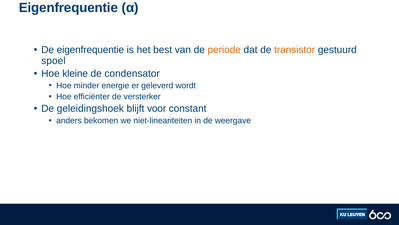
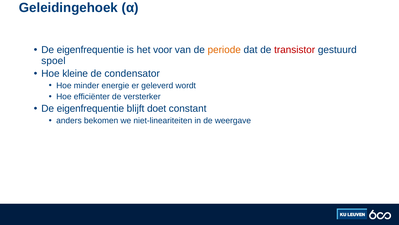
Eigenfrequentie: Eigenfrequentie -> Geleidingehoek (68, 8)
best: best -> voor (163, 50)
transistor colour: orange -> red (295, 50)
geleidingshoek: geleidingshoek -> eigenfrequentie (90, 108)
voor: voor -> doet (157, 108)
